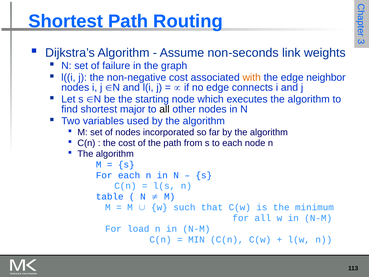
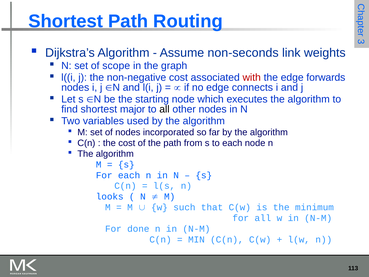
failure: failure -> scope (116, 66)
with colour: orange -> red (252, 78)
neighbor: neighbor -> forwards (326, 78)
table: table -> looks (110, 196)
load: load -> done (138, 229)
